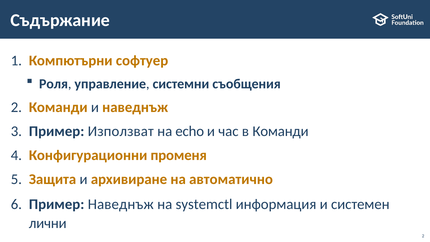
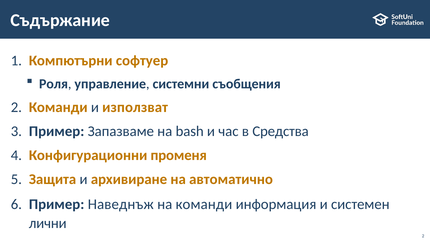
и наведнъж: наведнъж -> използват (135, 107)
Използват: Използват -> Запазваме (121, 131)
echo: echo -> bash (190, 131)
в Команди: Команди -> Средства (281, 131)
на systemctl: systemctl -> команди (204, 204)
